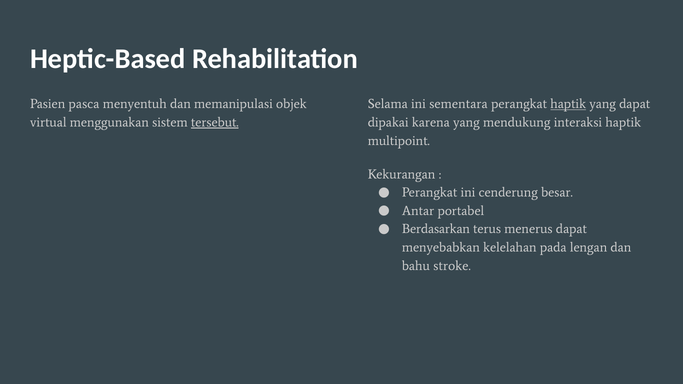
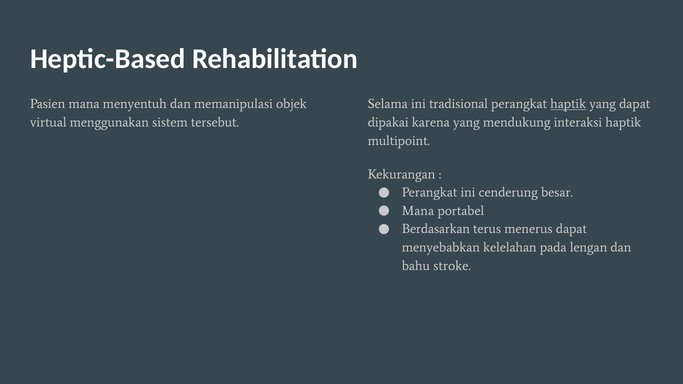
Pasien pasca: pasca -> mana (84, 104)
sementara: sementara -> tradisional (459, 104)
tersebut underline: present -> none (215, 122)
Antar: Antar -> Mana (418, 211)
